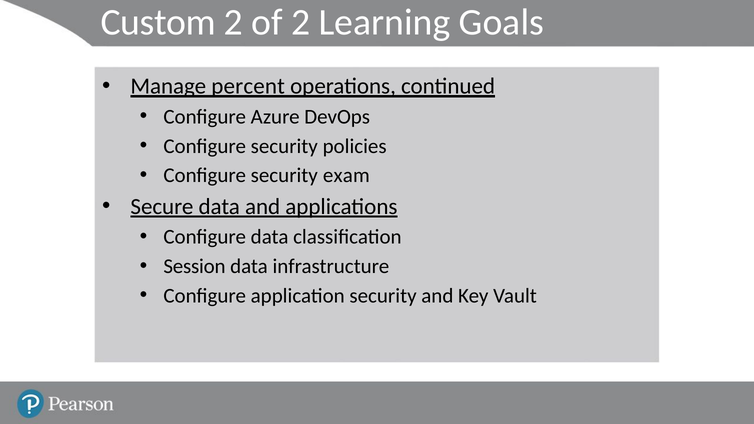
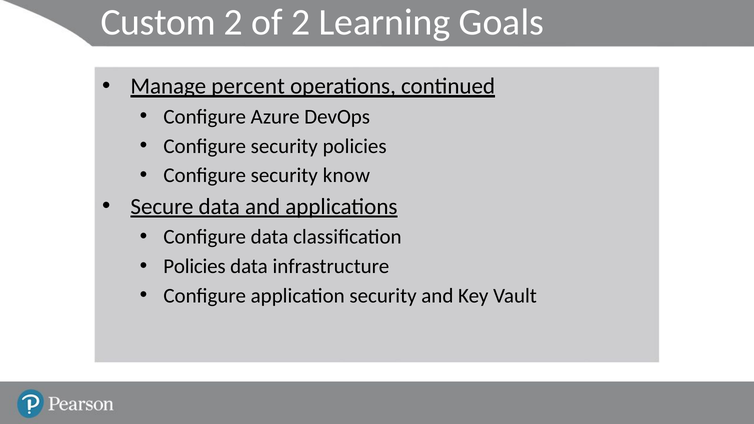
exam: exam -> know (346, 175)
Session: Session -> Policies (194, 266)
